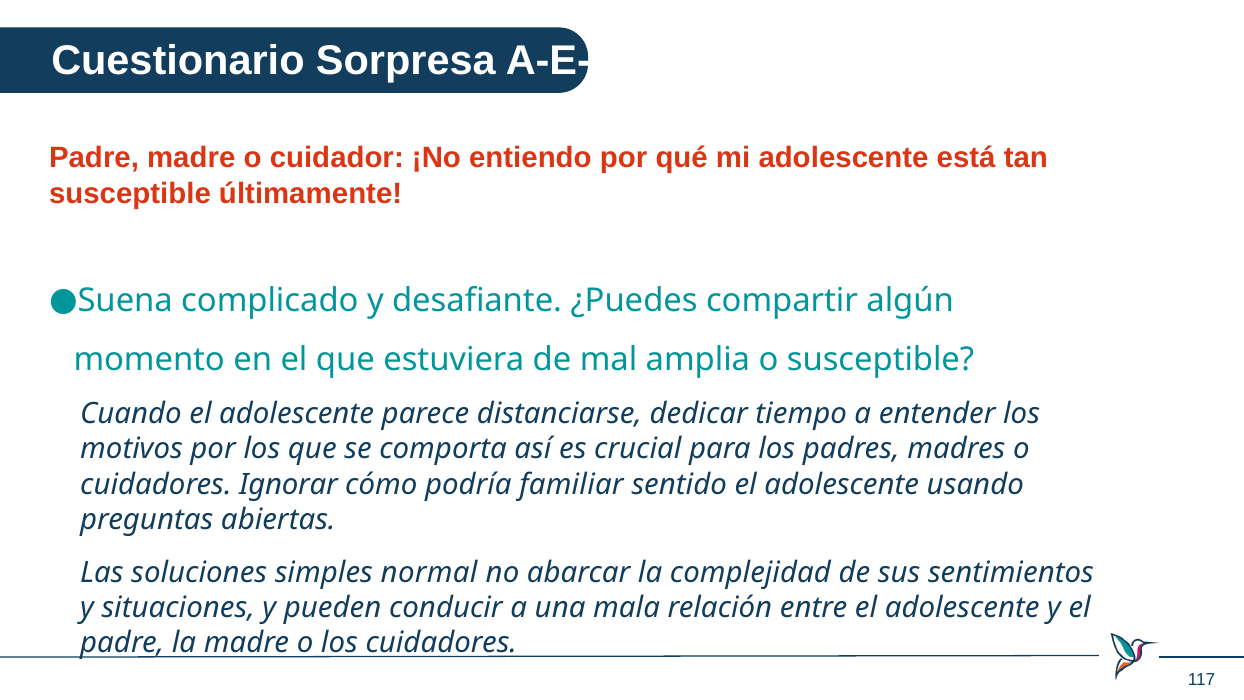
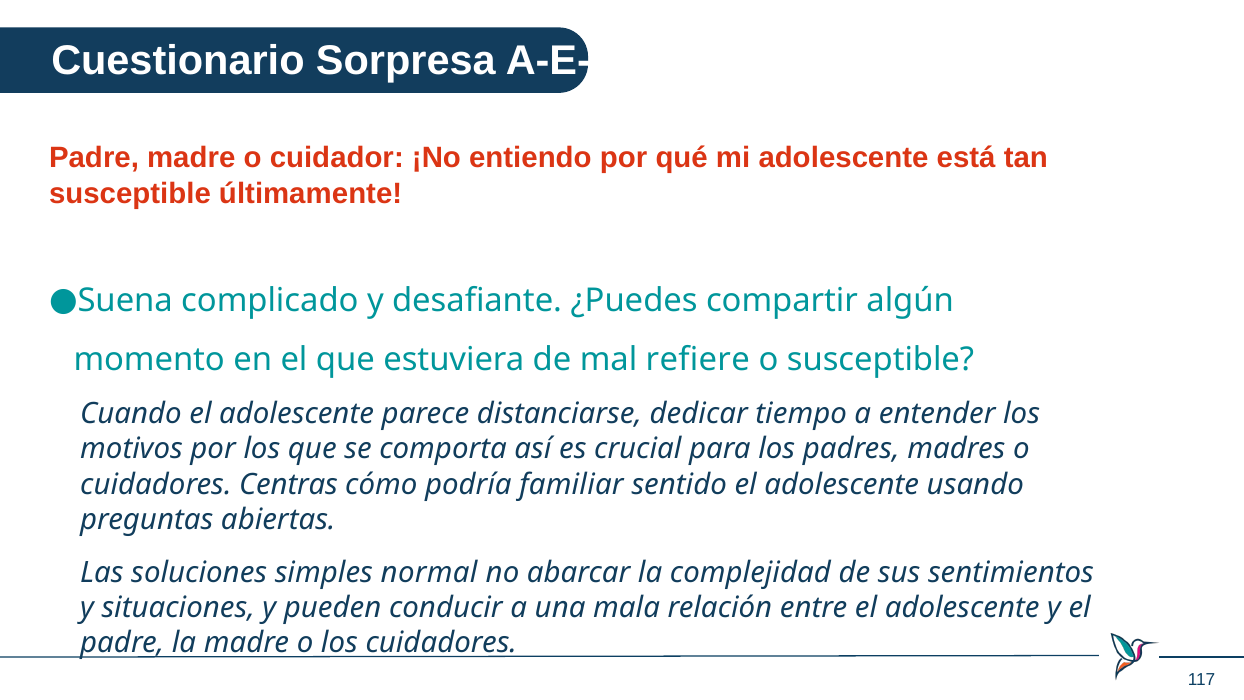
amplia: amplia -> refiere (698, 359)
Ignorar: Ignorar -> Centras (288, 484)
